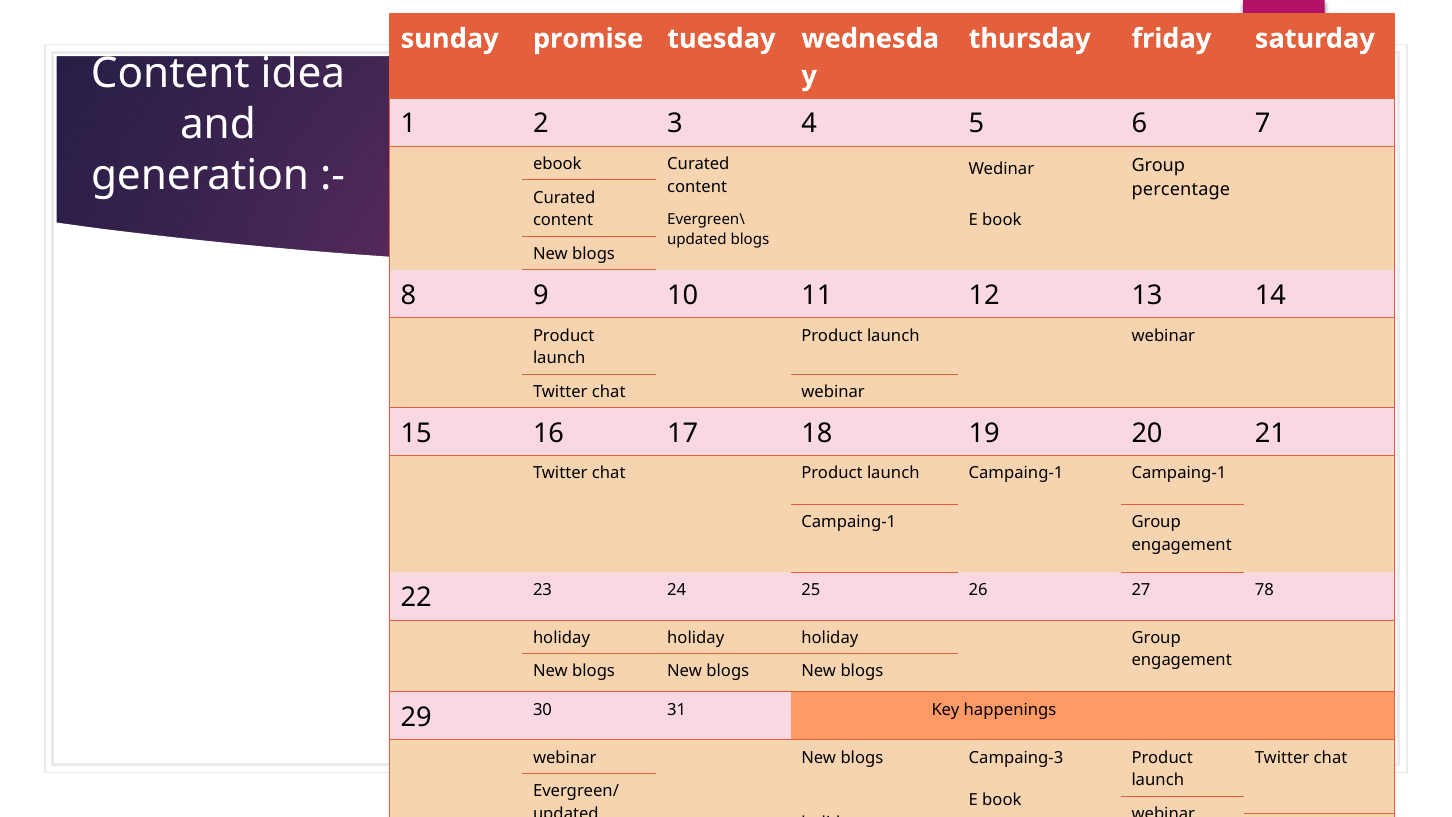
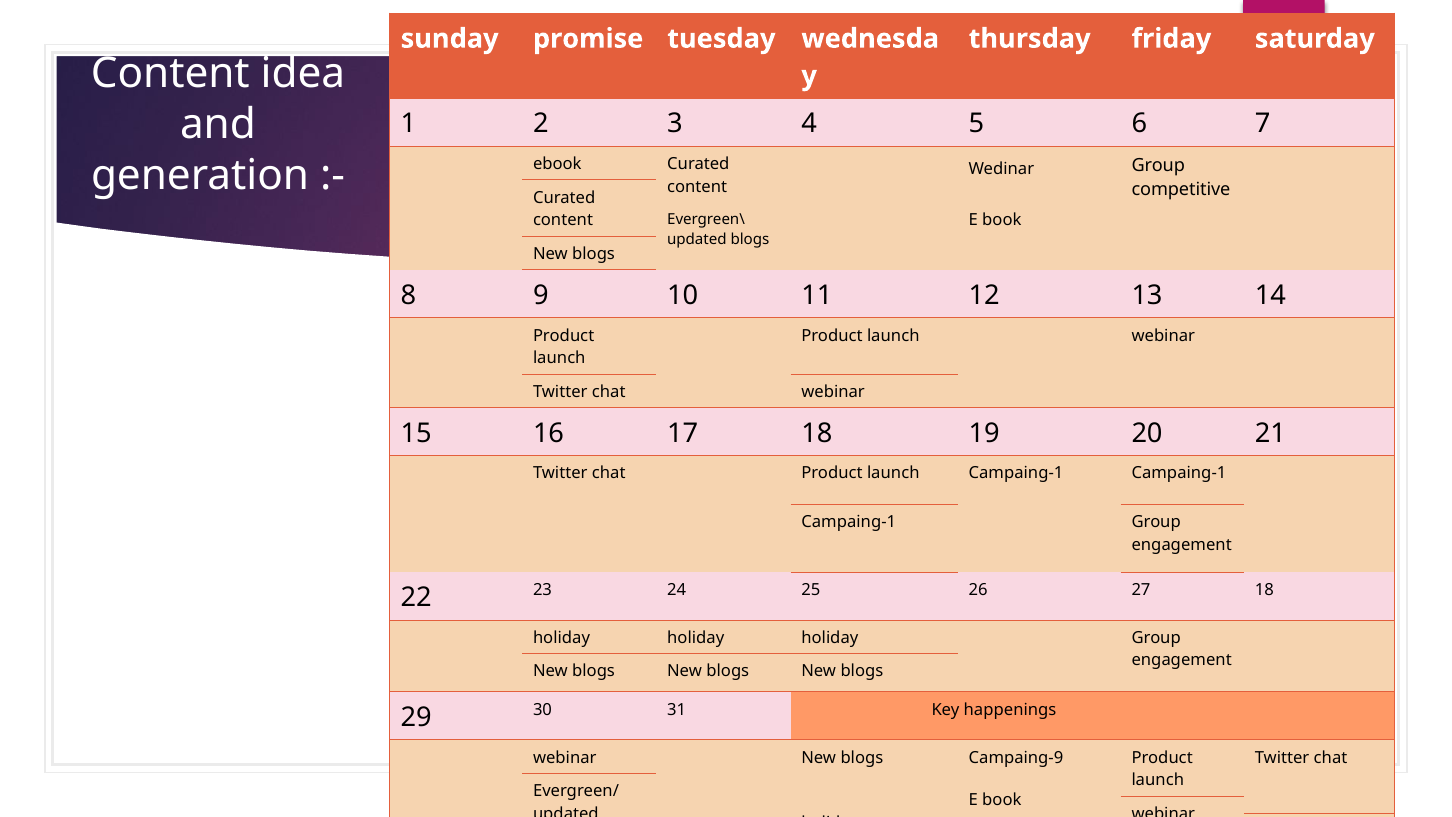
percentage: percentage -> competitive (1181, 190)
27 78: 78 -> 18 (1264, 590)
Campaing-3: Campaing-3 -> Campaing-9 (1016, 757)
